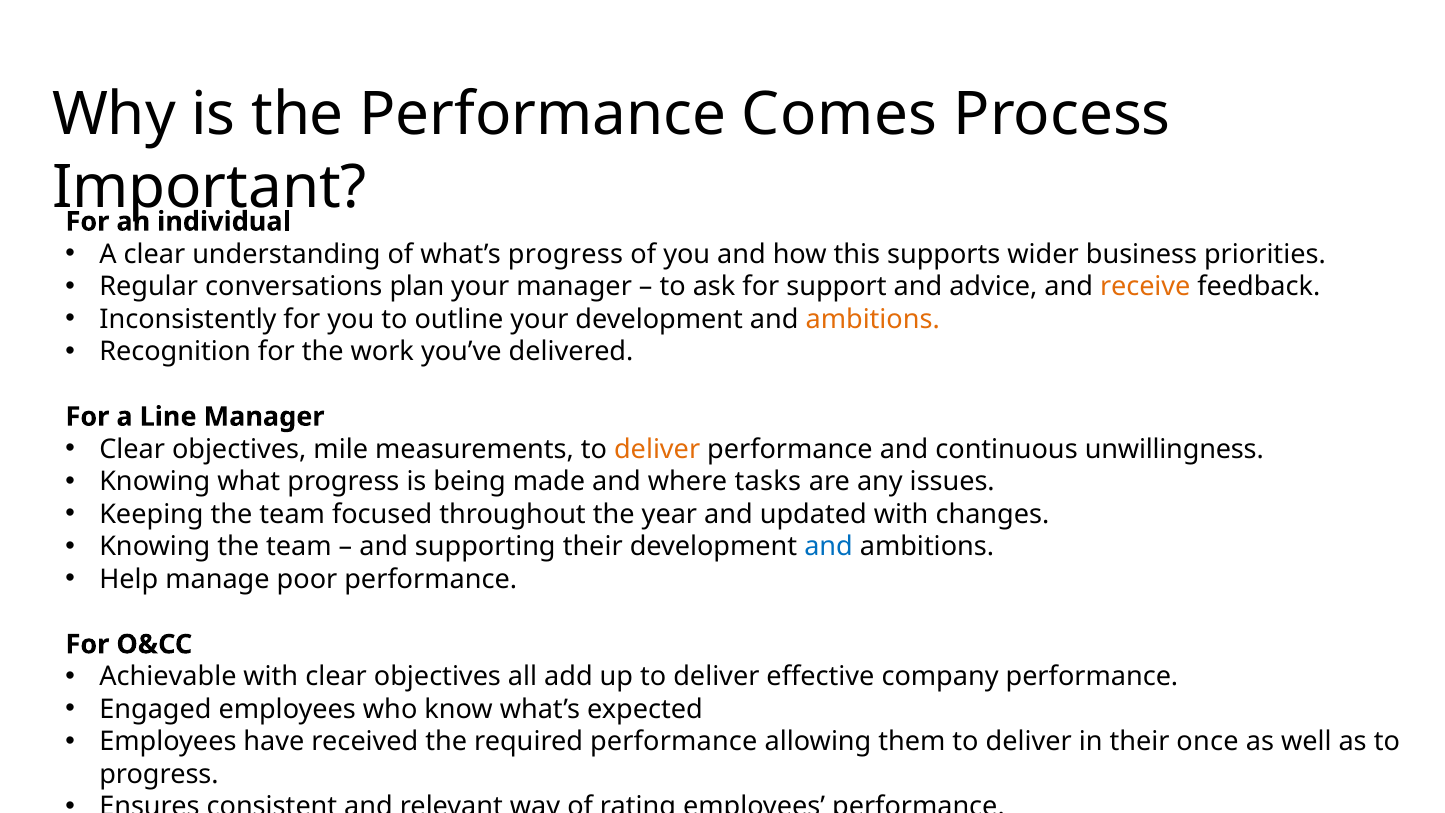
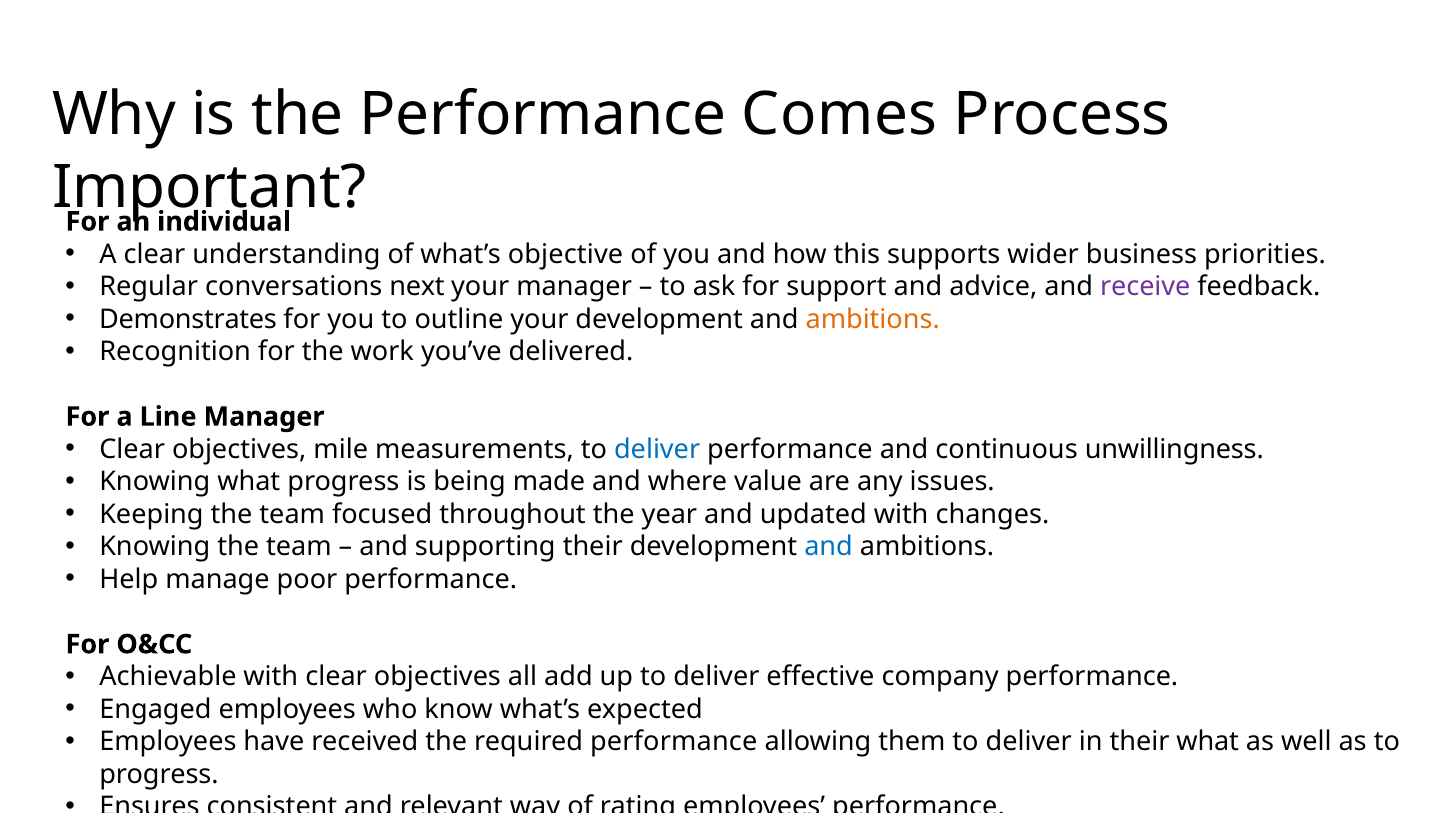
what’s progress: progress -> objective (566, 254)
plan: plan -> next (417, 287)
receive colour: orange -> purple (1145, 287)
Inconsistently: Inconsistently -> Demonstrates (188, 319)
deliver colour: orange -> blue (657, 449)
tasks: tasks -> value (768, 482)
their once: once -> what (1208, 742)
